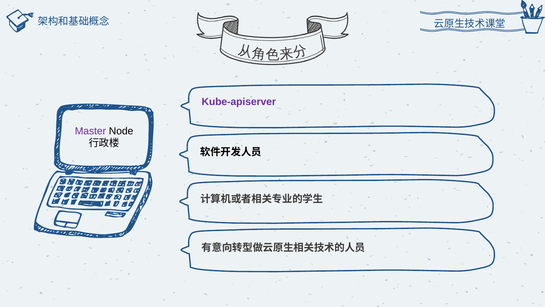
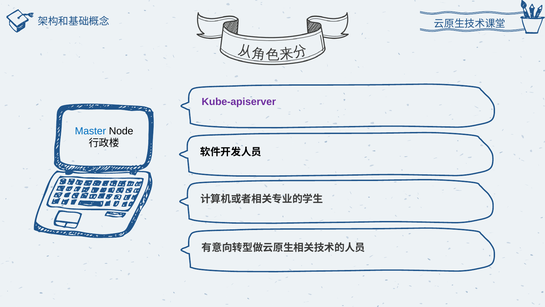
Master colour: purple -> blue (90, 131)
